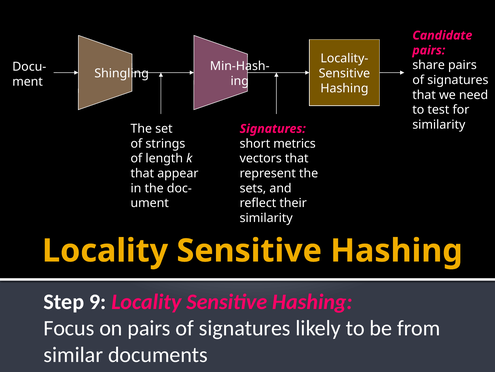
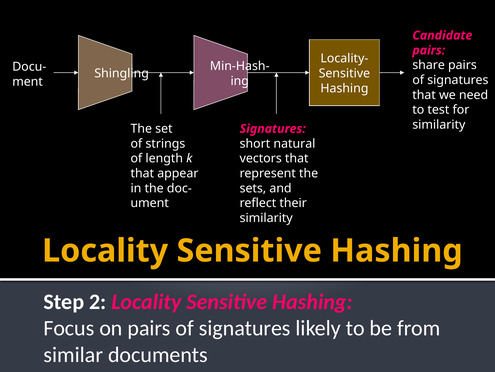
metrics: metrics -> natural (294, 143)
9: 9 -> 2 (98, 301)
